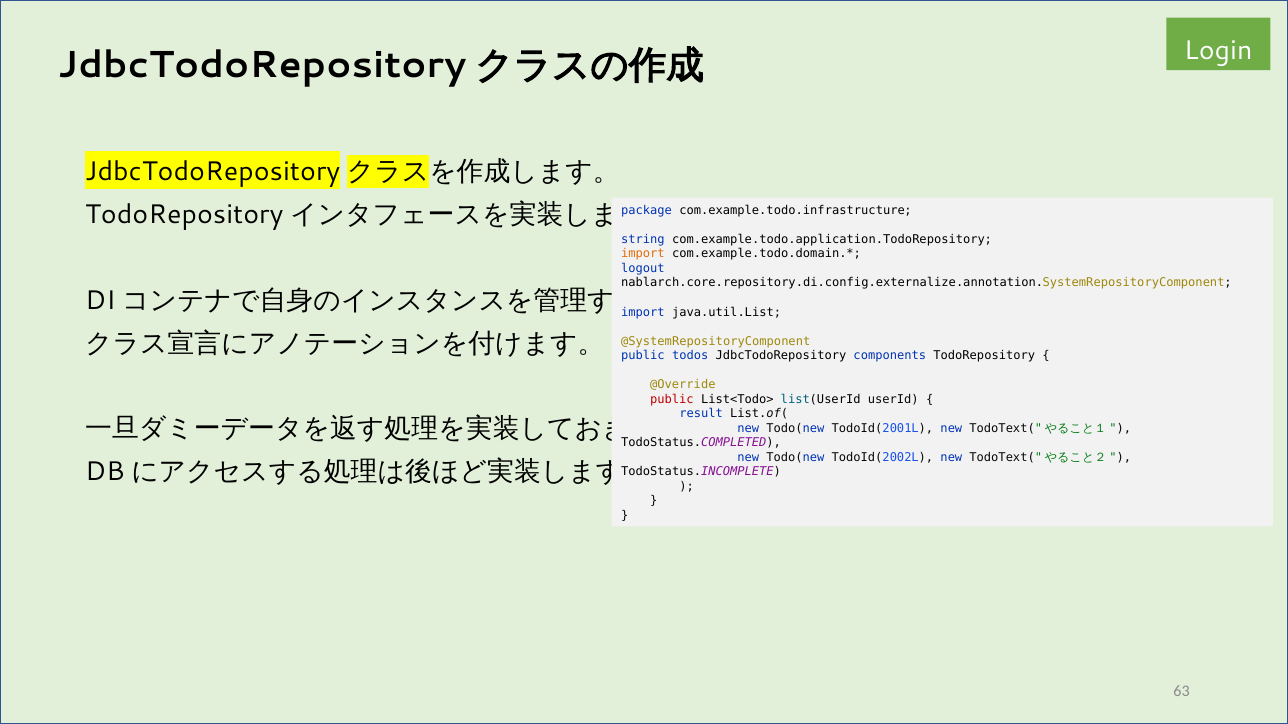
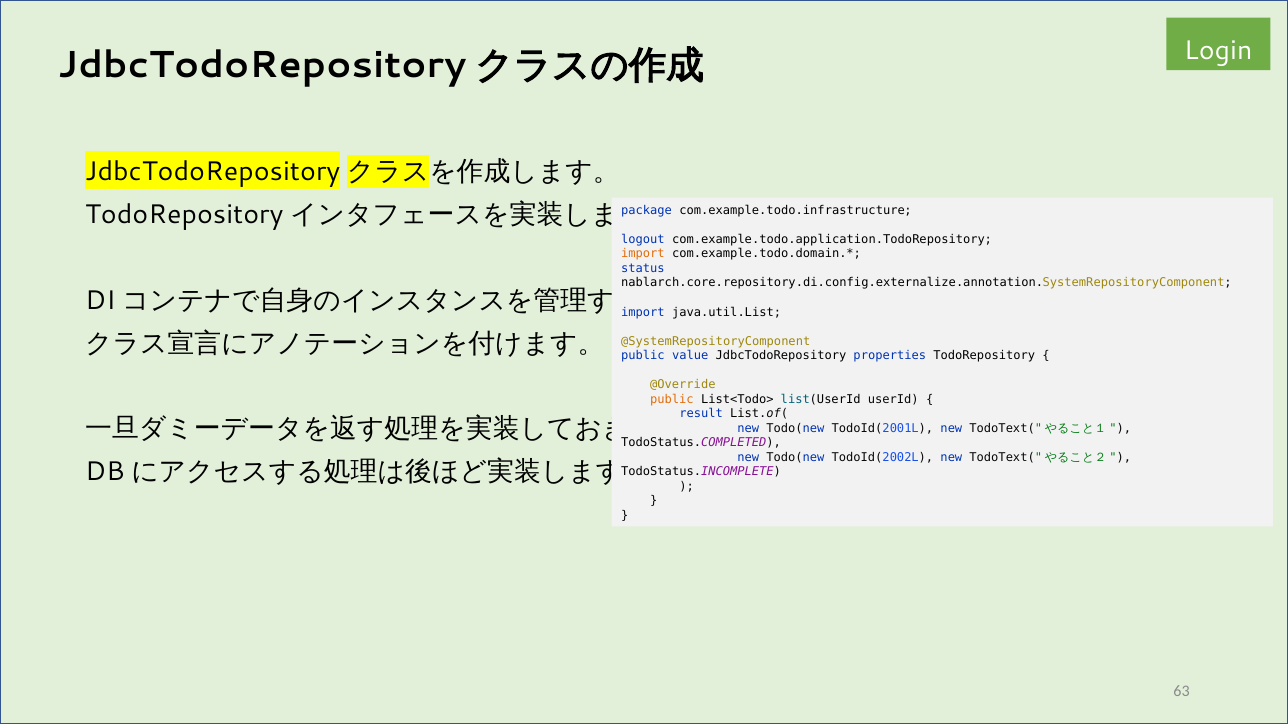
string: string -> logout (643, 240)
logout: logout -> status (643, 269)
todos: todos -> value (690, 356)
components: components -> properties (890, 356)
public colour: red -> orange (672, 399)
